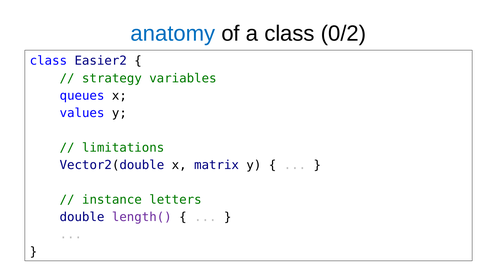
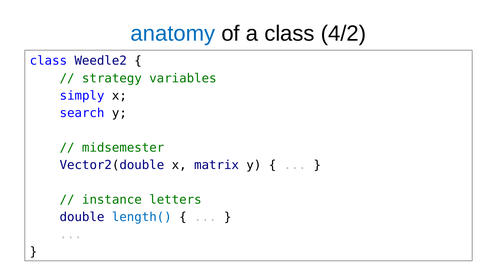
0/2: 0/2 -> 4/2 (344, 34)
Easier2: Easier2 -> Weedle2 (101, 61)
queues: queues -> simply (82, 96)
values: values -> search (82, 113)
limitations: limitations -> midsemester (123, 148)
length( colour: purple -> blue (142, 218)
